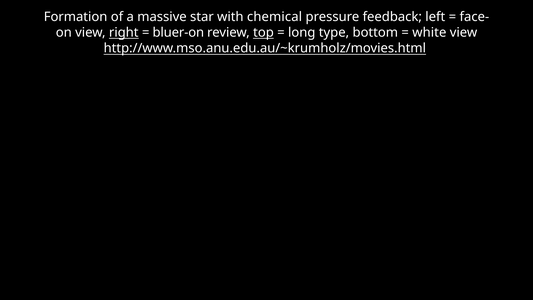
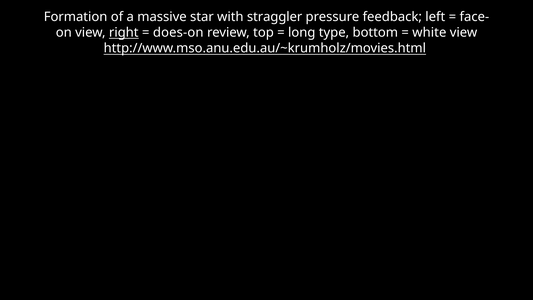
chemical: chemical -> straggler (275, 17)
bluer-on: bluer-on -> does-on (178, 33)
top underline: present -> none (263, 33)
